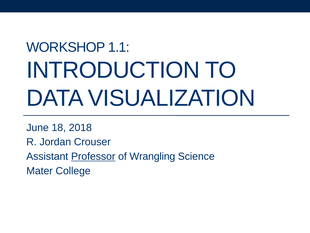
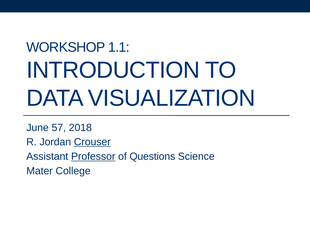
18: 18 -> 57 (59, 127)
Crouser underline: none -> present (92, 142)
Wrangling: Wrangling -> Questions (152, 156)
